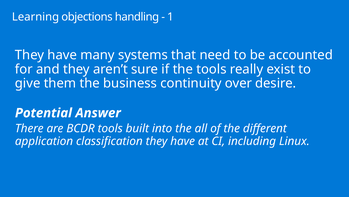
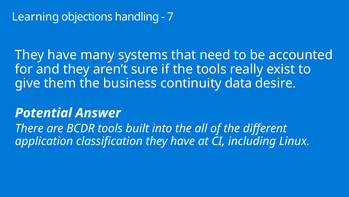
1: 1 -> 7 (170, 17)
over: over -> data (238, 83)
